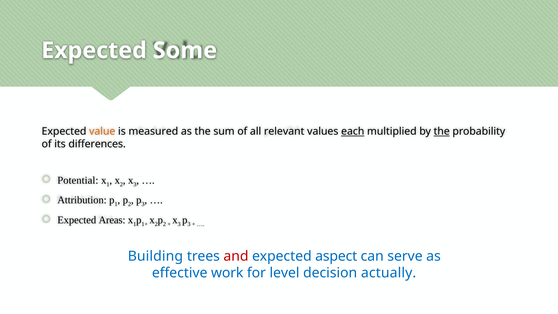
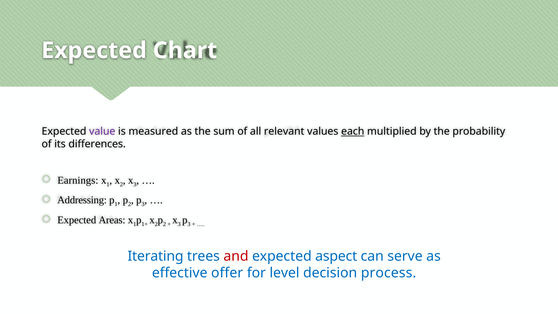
Some: Some -> Chart (185, 50)
value colour: orange -> purple (102, 131)
the underline: present -> none (442, 131)
Potential: Potential -> Earnings (78, 180)
Attribution: Attribution -> Addressing (82, 200)
Building: Building -> Iterating (156, 256)
work: work -> offer (227, 273)
actually: actually -> process (389, 273)
